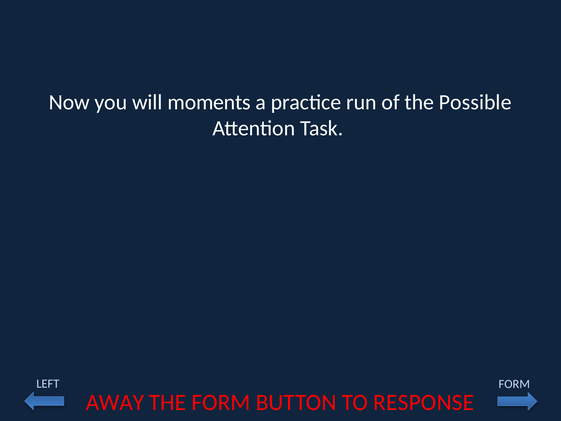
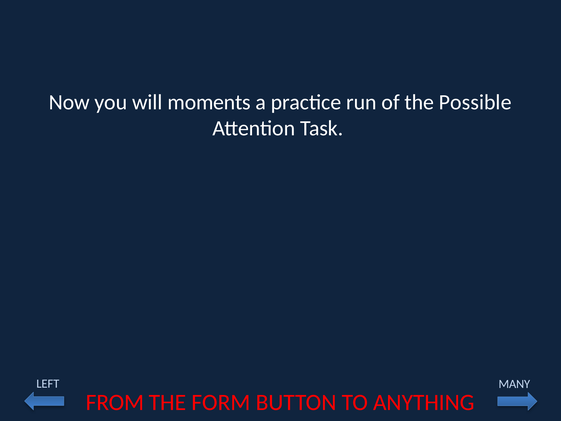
FORM: FORM -> MANY (514, 384)
AWAY: AWAY -> FROM (115, 402)
RESPONSE: RESPONSE -> ANYTHING (424, 402)
